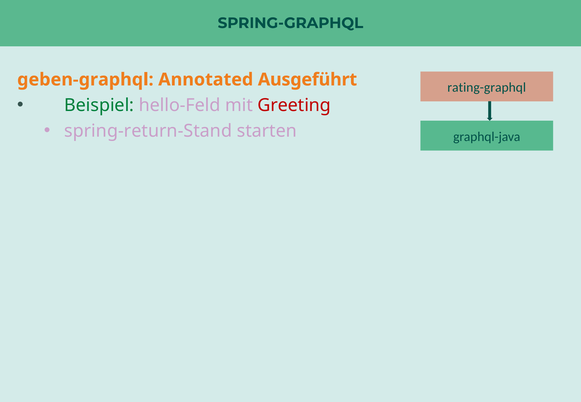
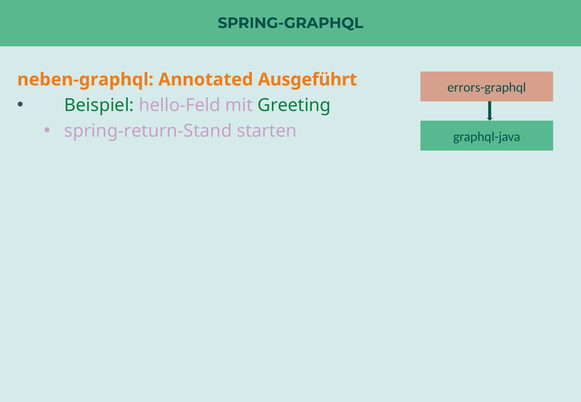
geben-graphql: geben-graphql -> neben-graphql (85, 80)
rating-graphql: rating-graphql -> errors-graphql (487, 87)
Greeting colour: red -> green (294, 105)
